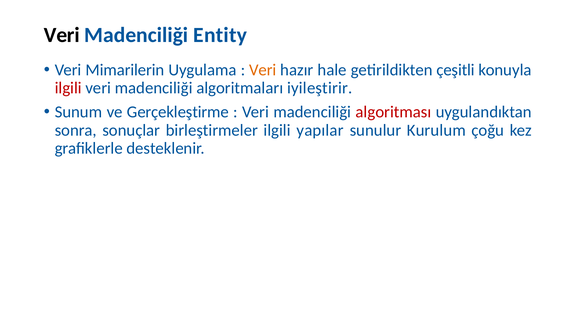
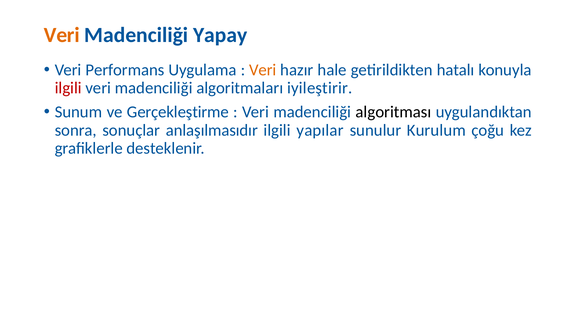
Veri colour: black -> orange (62, 35)
Entity: Entity -> Yapay (220, 35)
Mimarilerin: Mimarilerin -> Performans (125, 70)
çeşitli: çeşitli -> hatalı (456, 70)
algoritması colour: red -> black (393, 112)
birleştirmeler: birleştirmeler -> anlaşılmasıdır (212, 130)
